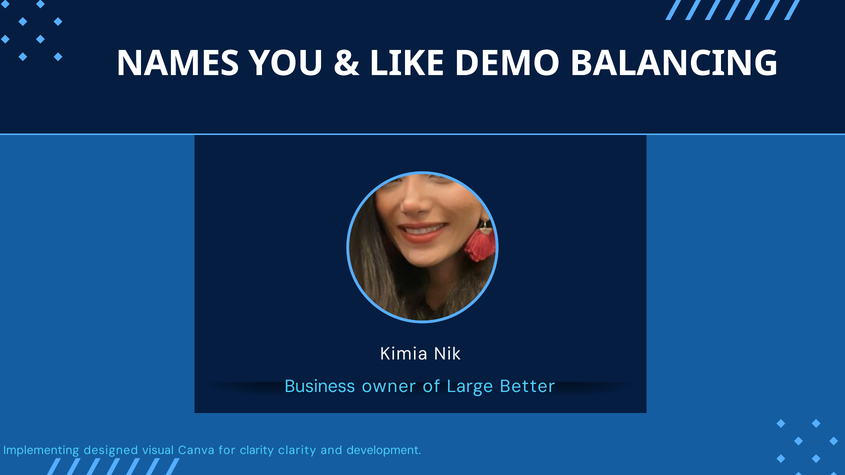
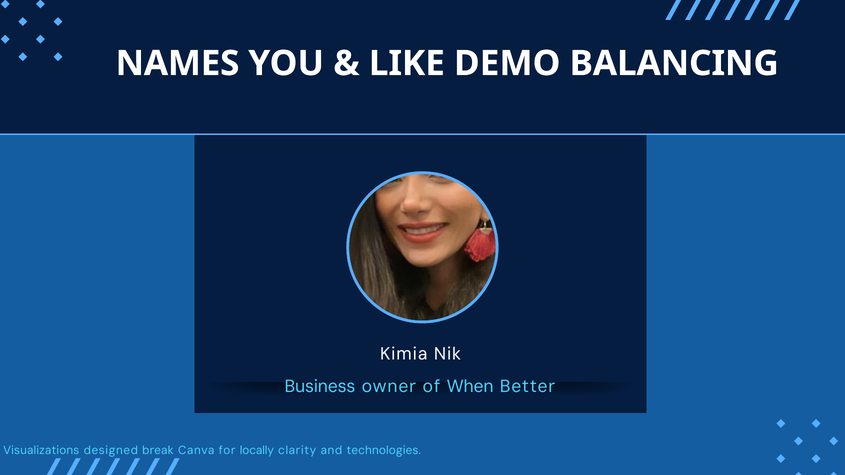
Large: Large -> When (470, 386)
Implementing: Implementing -> Visualizations (41, 451)
visual: visual -> break (158, 451)
for clarity: clarity -> locally (257, 451)
development: development -> technologies (384, 451)
